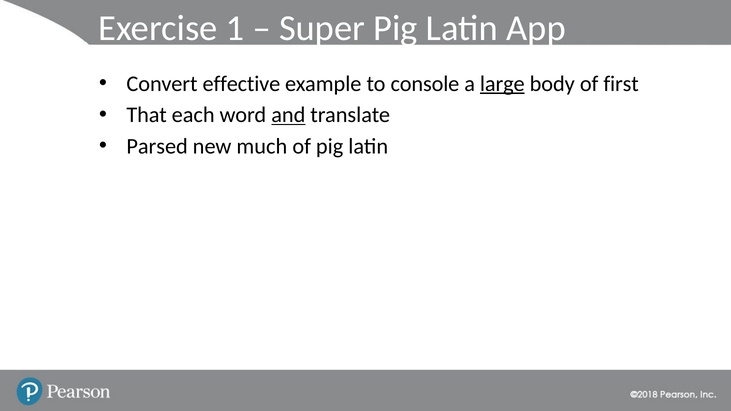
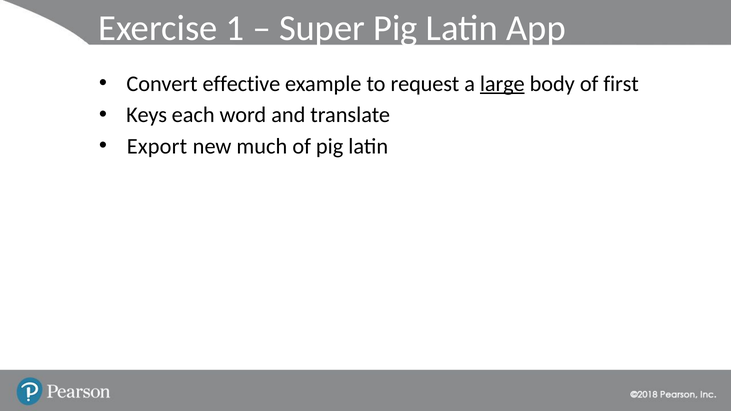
console: console -> request (425, 84)
That: That -> Keys (147, 115)
and underline: present -> none (288, 115)
Parsed: Parsed -> Export (157, 146)
